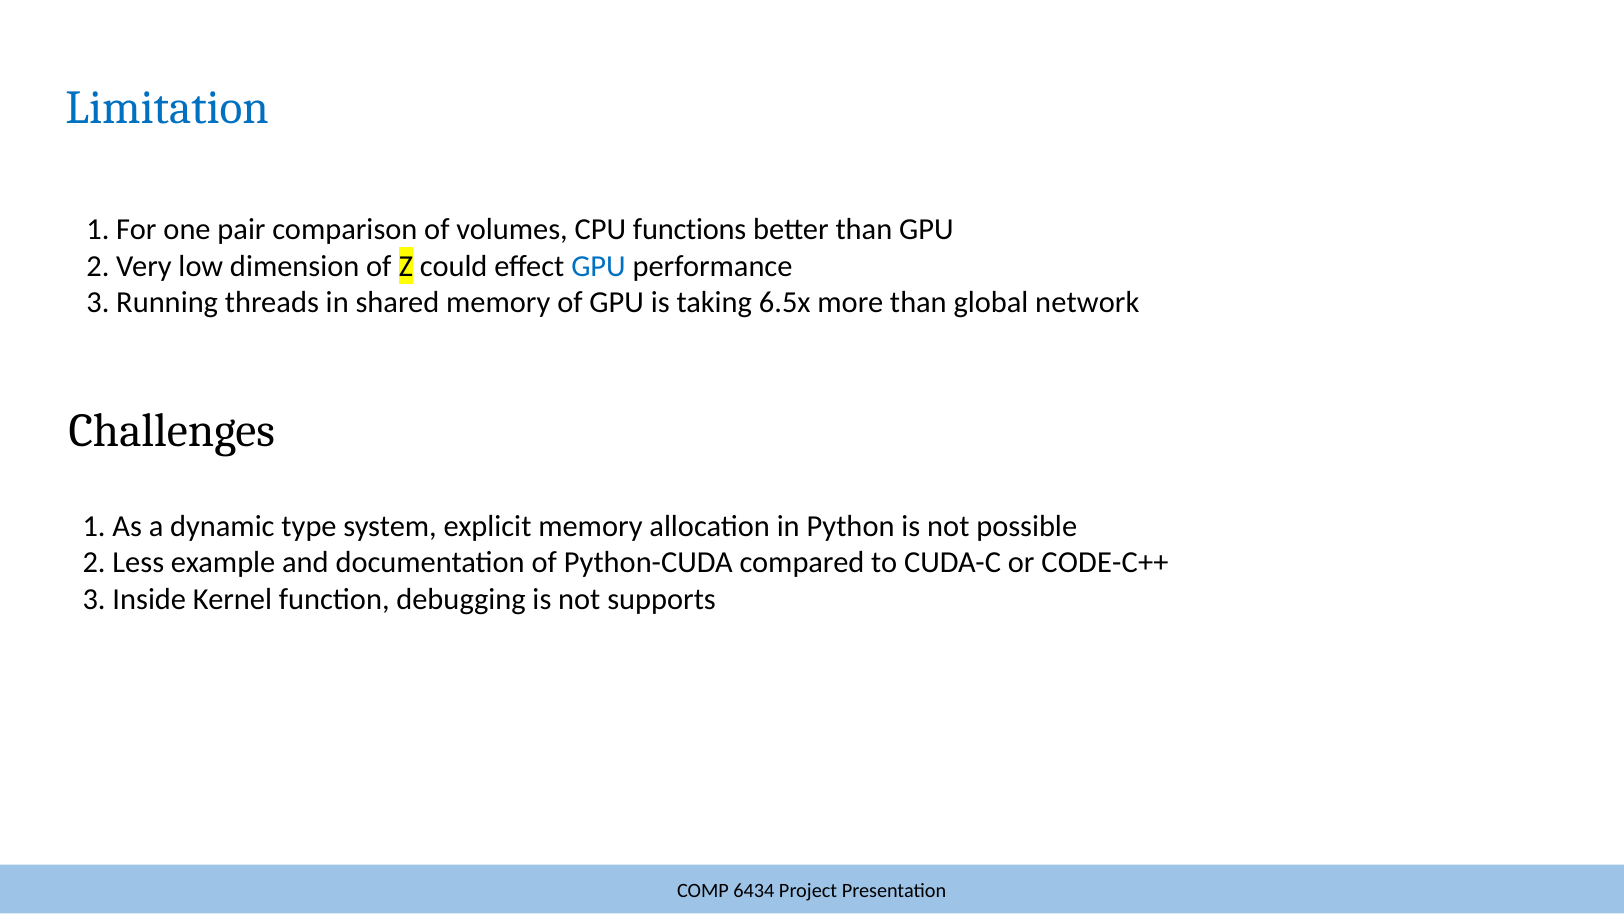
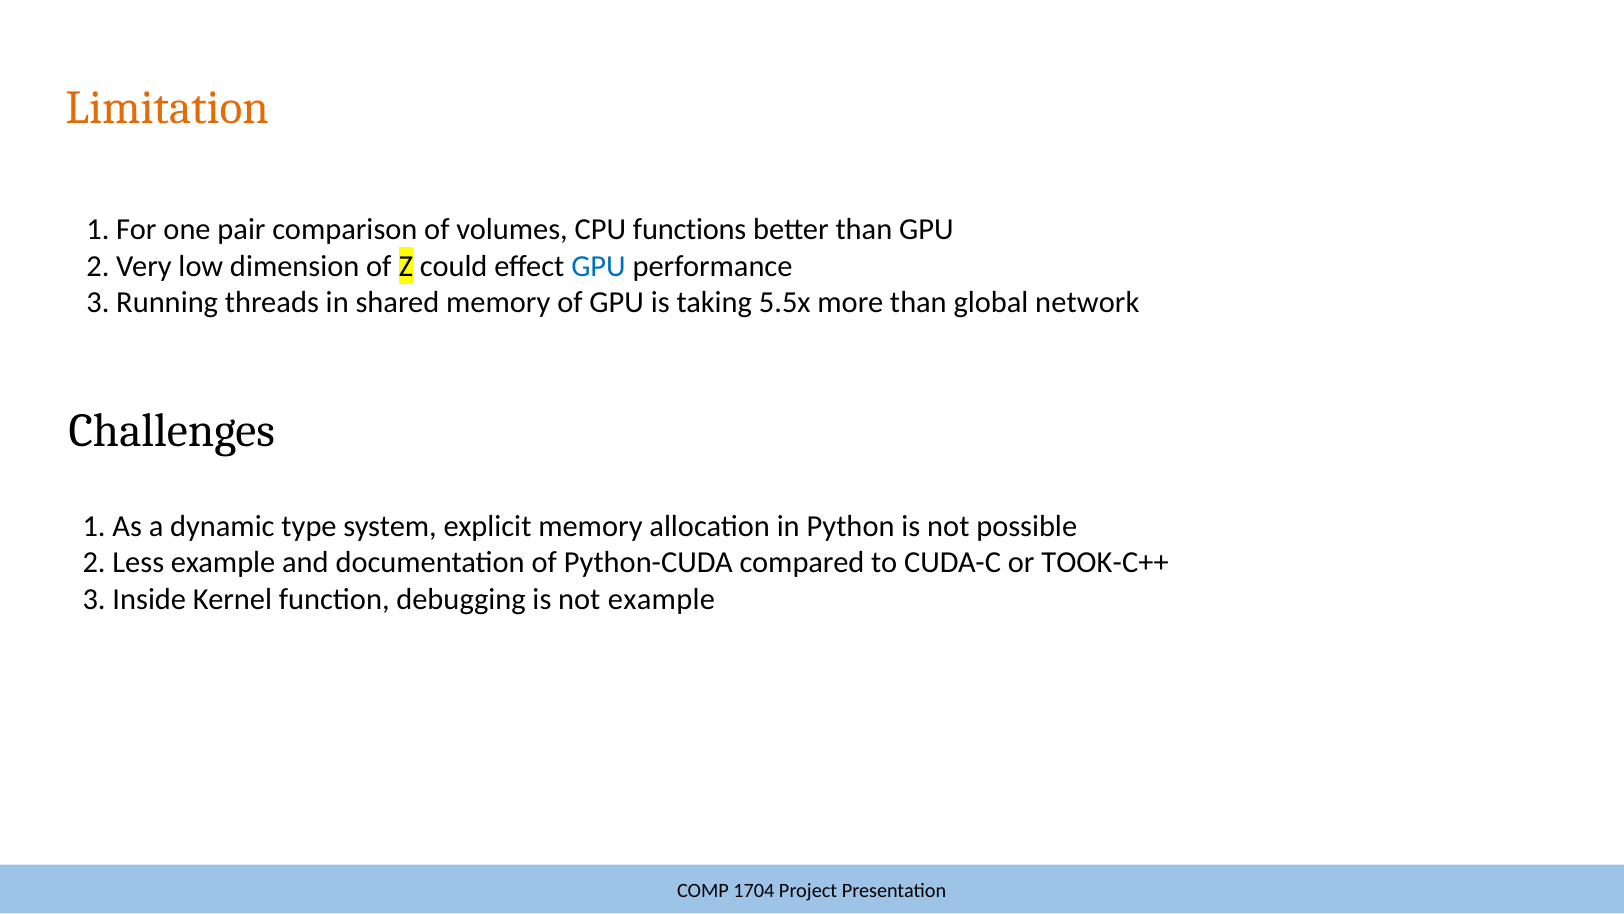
Limitation colour: blue -> orange (167, 108)
6.5x: 6.5x -> 5.5x (785, 302)
CODE-C++: CODE-C++ -> TOOK-C++ (1105, 562)
not supports: supports -> example (661, 599)
6434: 6434 -> 1704 (754, 890)
